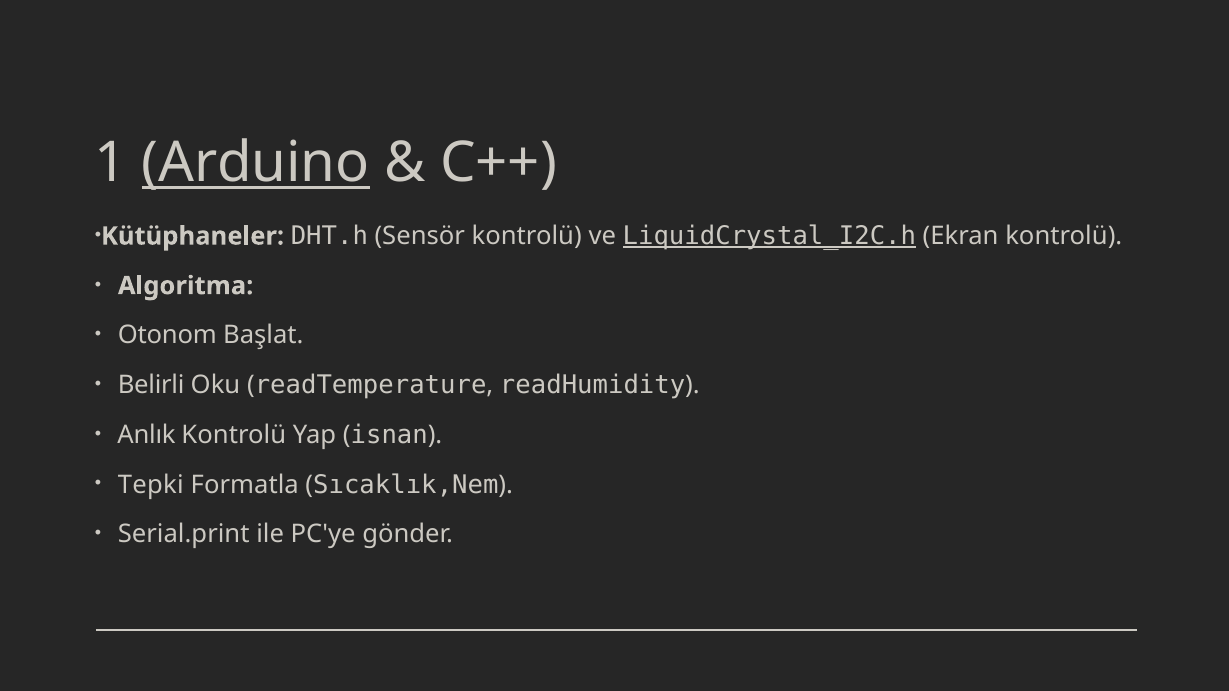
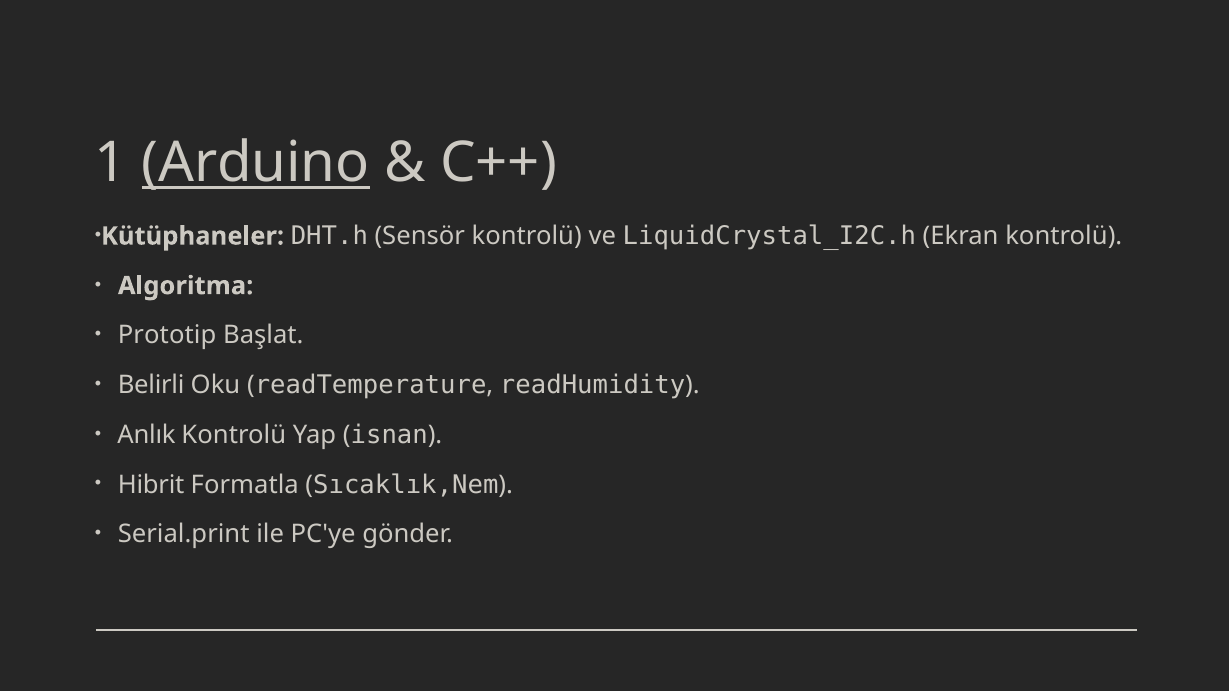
LiquidCrystal_I2C.h underline: present -> none (769, 236)
Otonom: Otonom -> Prototip (167, 336)
Tepki: Tepki -> Hibrit (151, 485)
